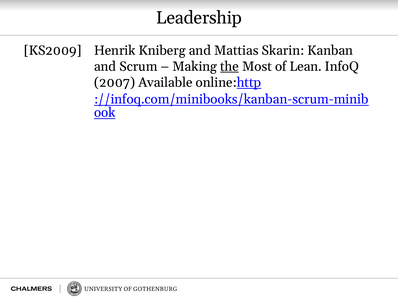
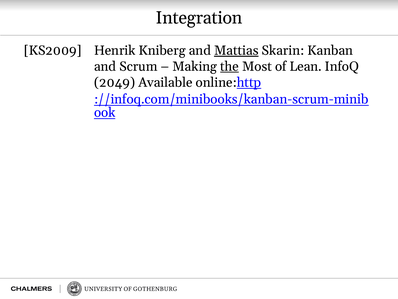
Leadership: Leadership -> Integration (199, 18)
Mattias underline: none -> present (236, 50)
2007: 2007 -> 2049 (115, 82)
